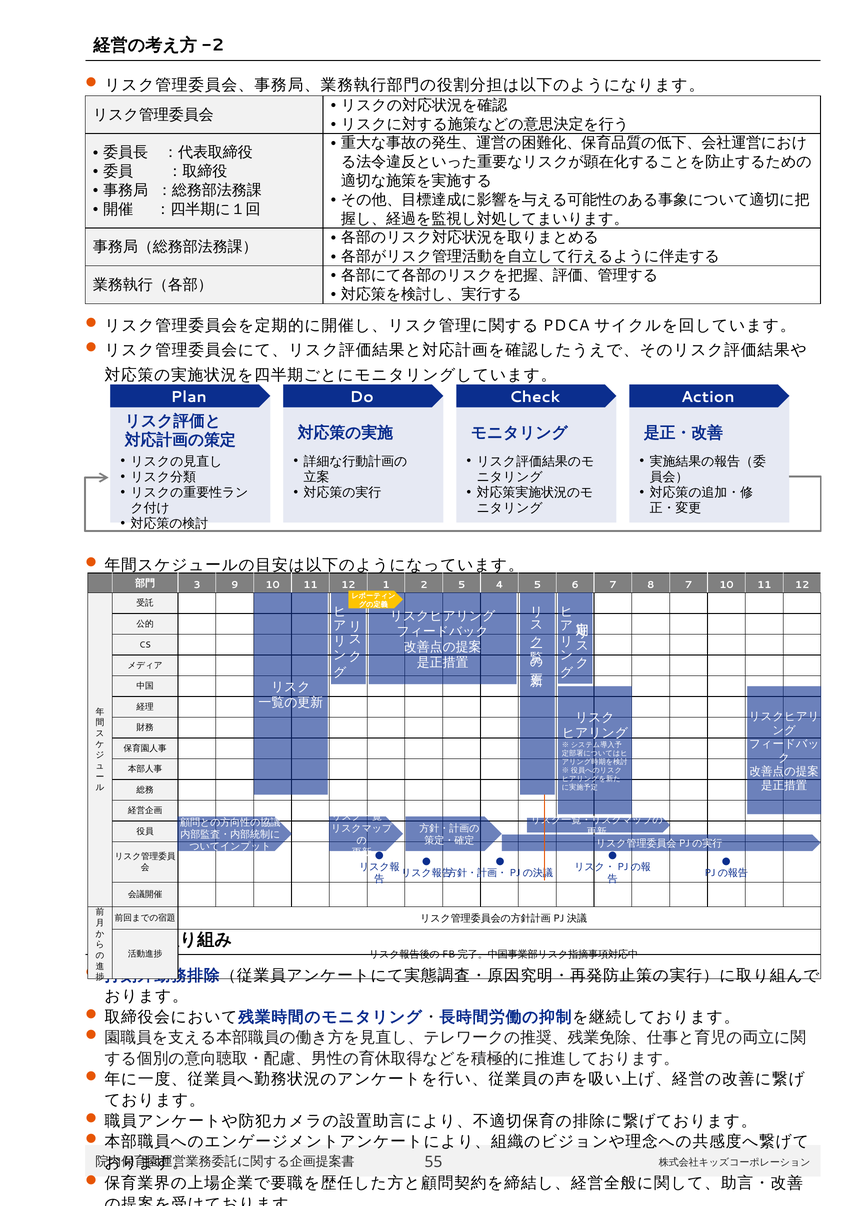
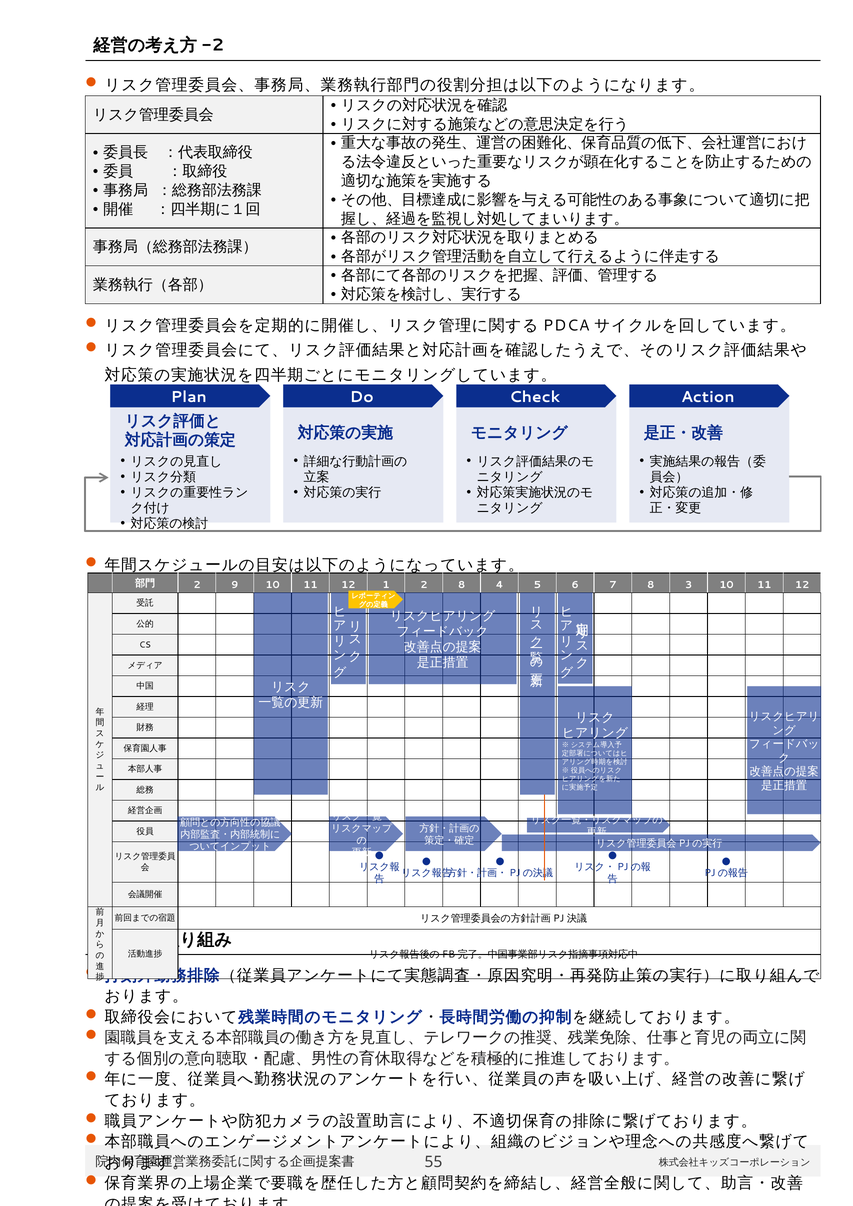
3: 3 -> 2 (197, 585)
2 5: 5 -> 8 (462, 585)
8 7: 7 -> 3 (689, 585)
